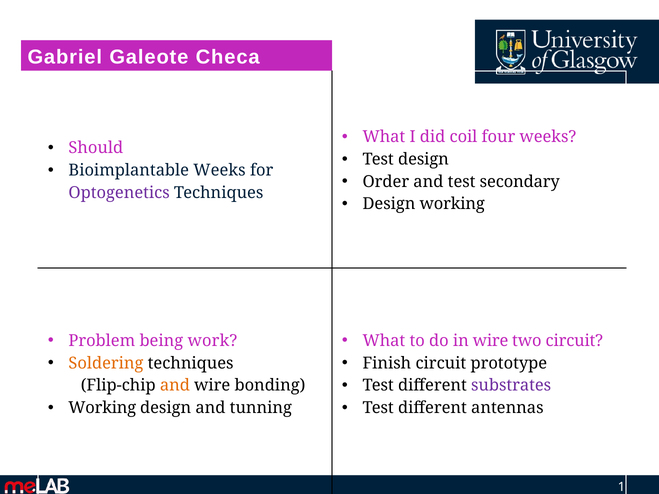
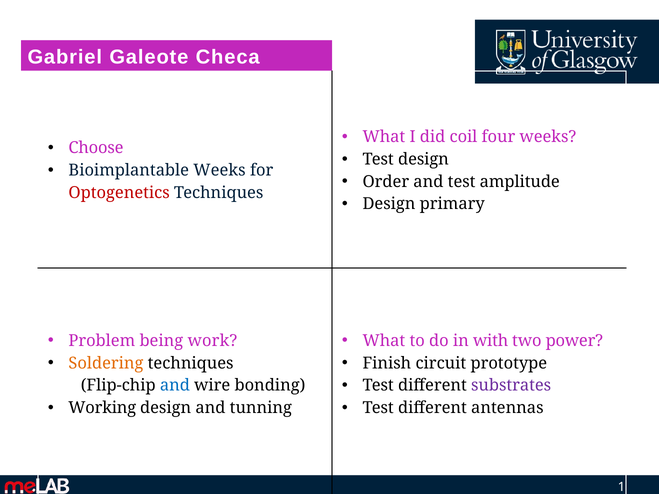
Should: Should -> Choose (96, 148)
secondary: secondary -> amplitude (520, 182)
Optogenetics colour: purple -> red (119, 193)
Design working: working -> primary (452, 204)
in wire: wire -> with (491, 341)
two circuit: circuit -> power (574, 341)
and colour: orange -> blue (175, 386)
